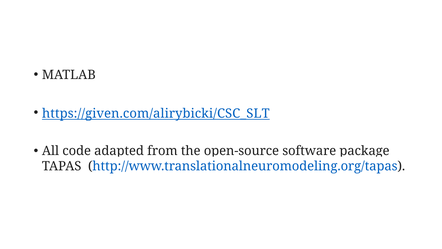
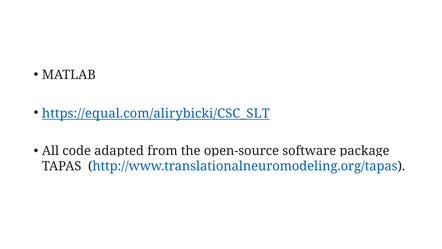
https://given.com/alirybicki/CSC_SLT: https://given.com/alirybicki/CSC_SLT -> https://equal.com/alirybicki/CSC_SLT (156, 113)
